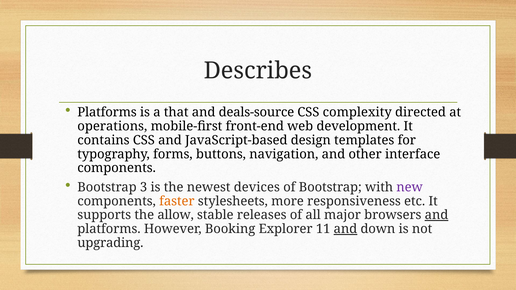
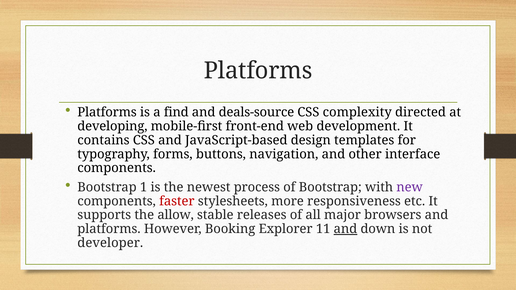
Describes: Describes -> Platforms (258, 71)
that: that -> find (176, 112)
operations: operations -> developing (112, 126)
3: 3 -> 1 (144, 187)
devices: devices -> process (257, 187)
faster colour: orange -> red (177, 201)
and underline: present -> none (437, 215)
upgrading: upgrading -> developer (110, 243)
